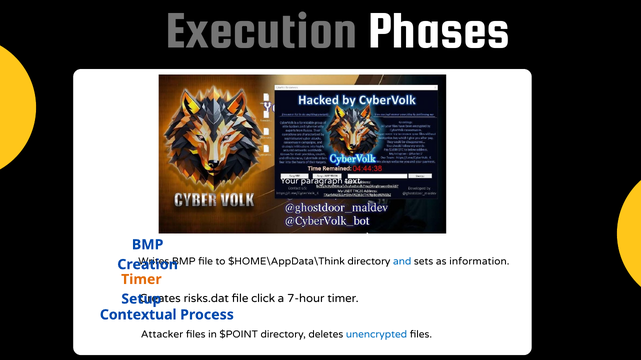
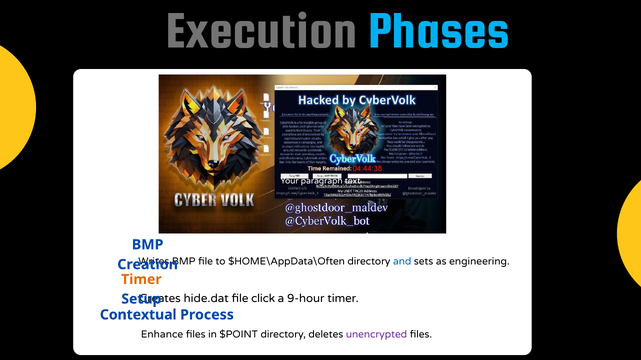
Phases colour: white -> light blue (439, 30)
$HOME\AppData\Think: $HOME\AppData\Think -> $HOME\AppData\Often (287, 262)
information: information -> engineering (479, 262)
risks.dat: risks.dat -> hide.dat (206, 299)
7-hour: 7-hour -> 9-hour (306, 299)
Attacker: Attacker -> Enhance (162, 335)
unencrypted colour: blue -> purple (377, 335)
